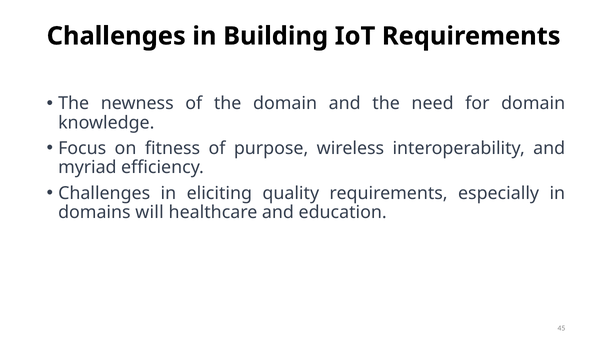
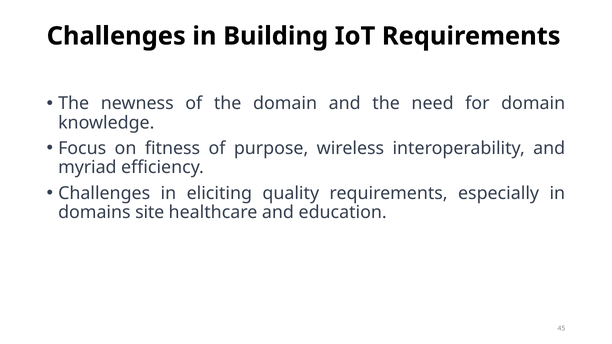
will: will -> site (150, 213)
